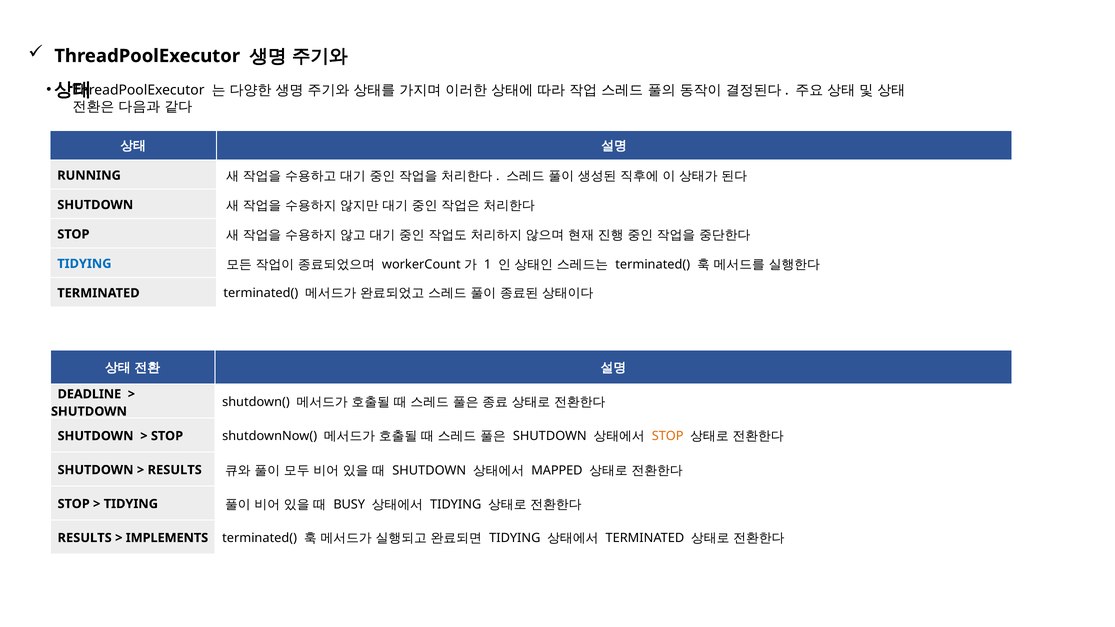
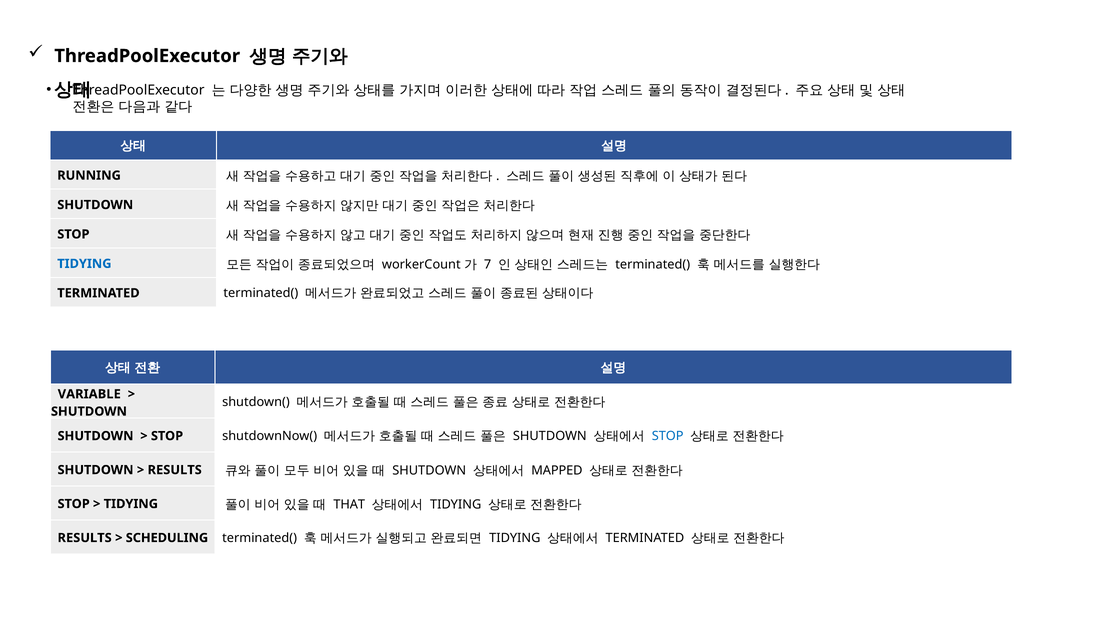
1: 1 -> 7 (488, 264)
DEADLINE: DEADLINE -> VARIABLE (89, 394)
STOP colour: orange -> blue (668, 436)
BUSY: BUSY -> THAT (349, 505)
IMPLEMENTS: IMPLEMENTS -> SCHEDULING (167, 538)
